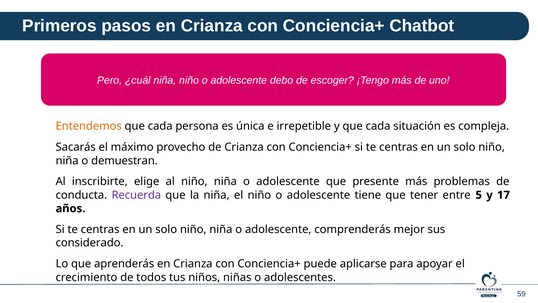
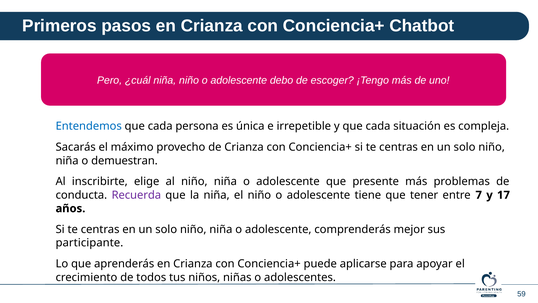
Entendemos colour: orange -> blue (89, 126)
5: 5 -> 7 (479, 195)
considerado: considerado -> participante (89, 243)
